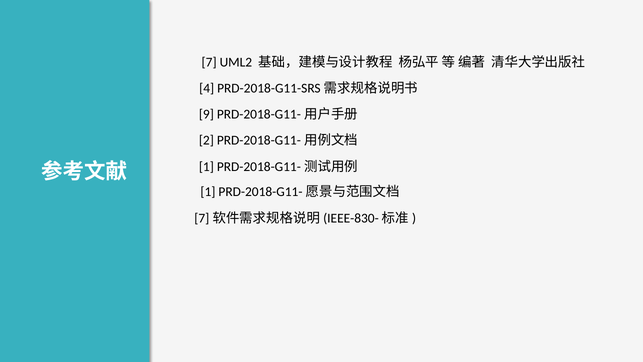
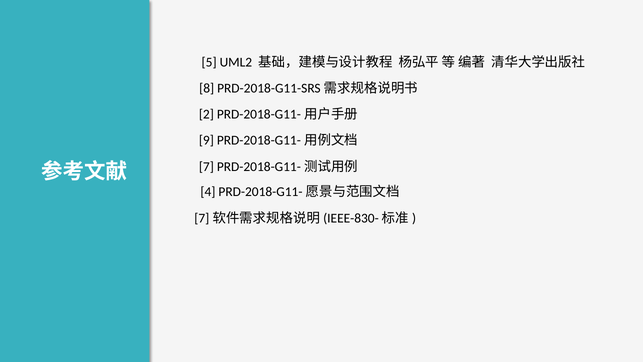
7: 7 -> 5 (209, 62)
4: 4 -> 8 (207, 88)
9: 9 -> 2 (206, 114)
2: 2 -> 9 (206, 140)
1: 1 -> 7 (206, 167)
1: 1 -> 4 (208, 192)
